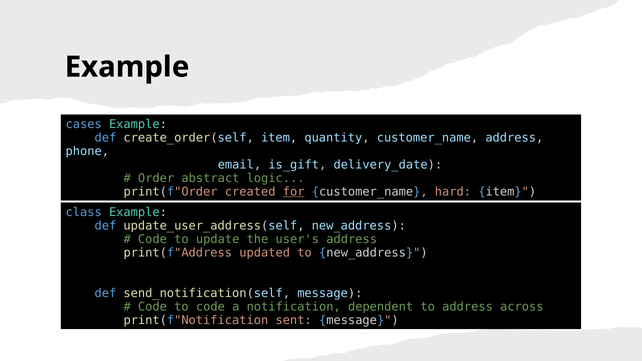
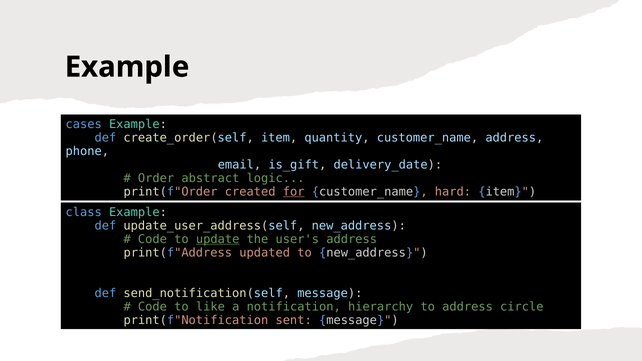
update underline: none -> present (218, 239)
to code: code -> like (210, 307)
dependent: dependent -> hierarchy (381, 307)
across: across -> circle (522, 307)
